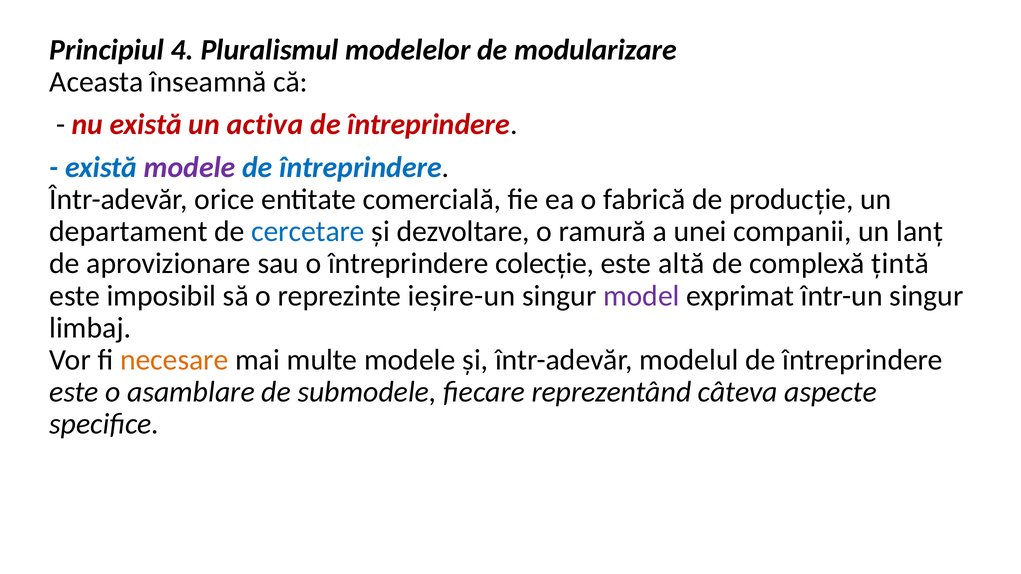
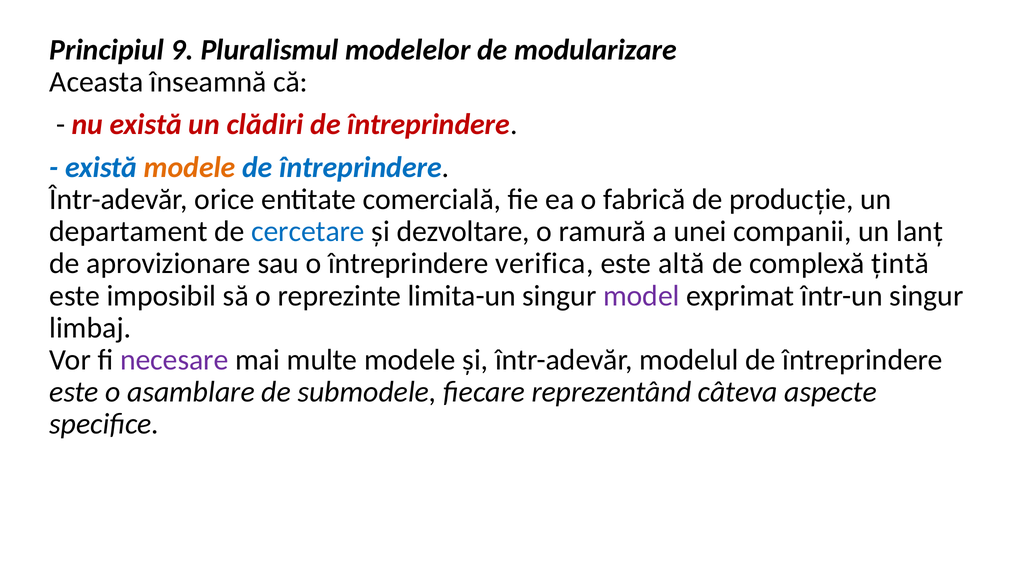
4: 4 -> 9 (182, 50)
activa: activa -> clădiri (265, 125)
modele colour: purple -> orange (190, 167)
colecție: colecție -> verifica (544, 264)
ieșire-un: ieșire-un -> limita-un (462, 296)
necesare colour: orange -> purple (174, 360)
